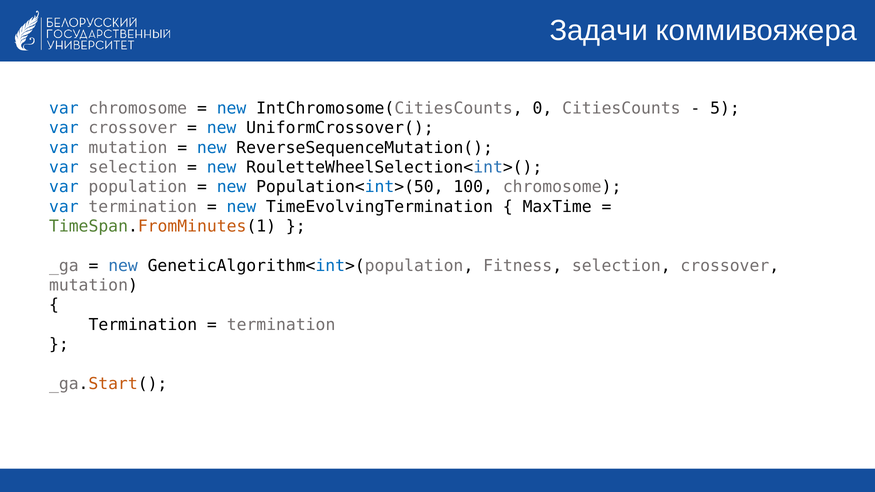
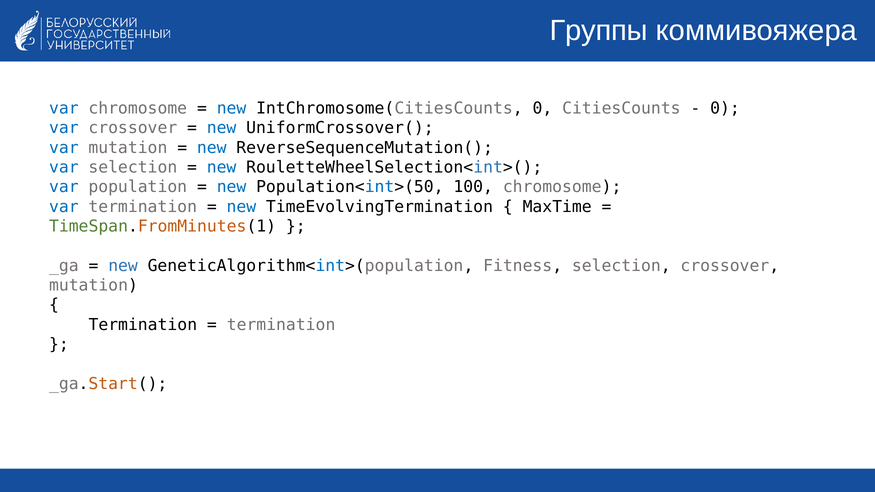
Задачи: Задачи -> Группы (599, 31)
5: 5 -> 0 (725, 108)
